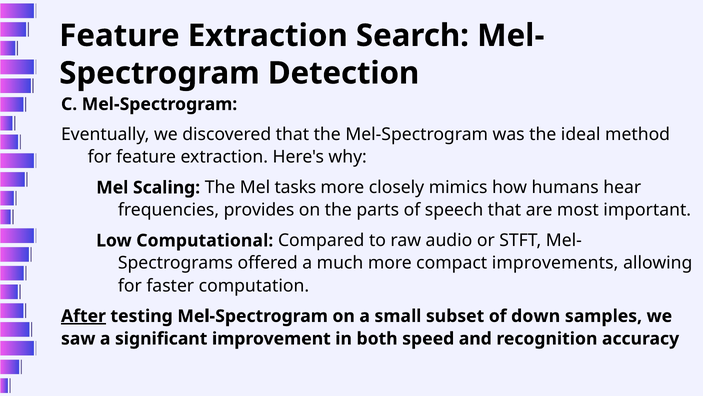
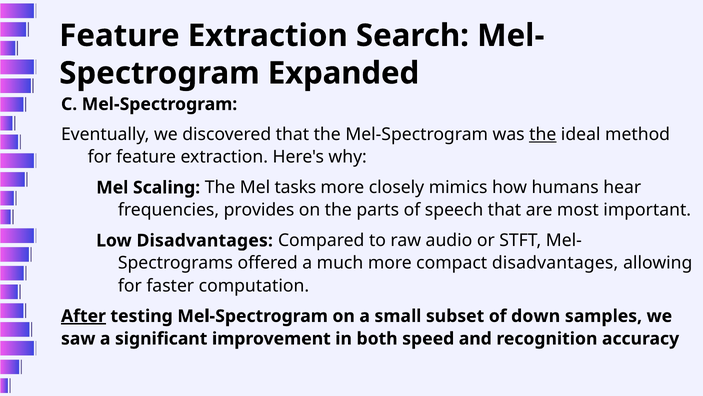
Detection: Detection -> Expanded (344, 73)
the underline: none -> present (543, 134)
Low Computational: Computational -> Disadvantages (205, 240)
compact improvements: improvements -> disadvantages (555, 263)
